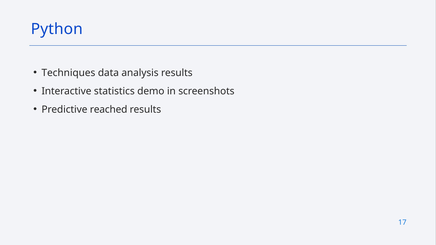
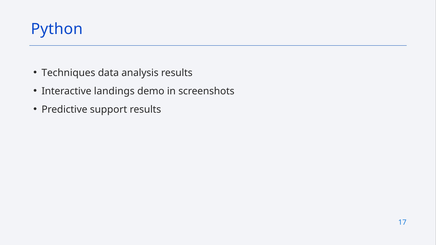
statistics: statistics -> landings (114, 91)
reached: reached -> support (109, 110)
